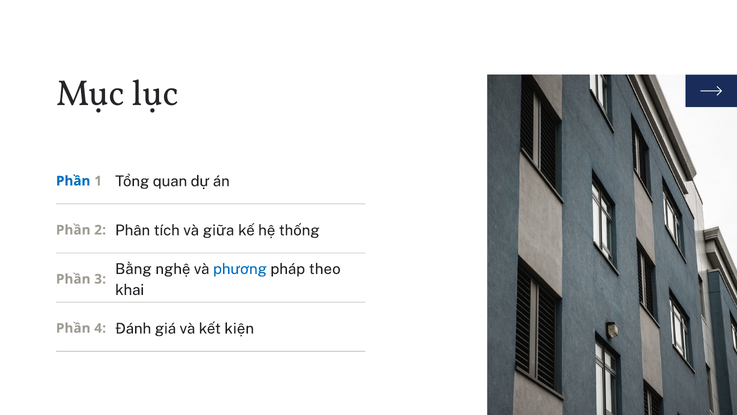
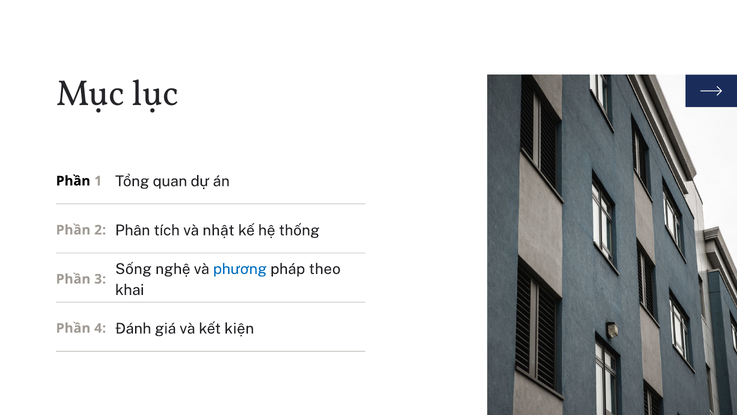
Phần colour: blue -> black (73, 181)
giữa: giữa -> nhật (218, 230)
Bằng: Bằng -> Sống (133, 269)
